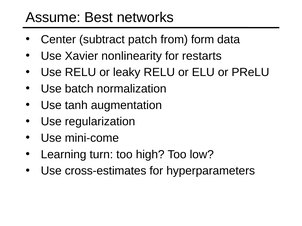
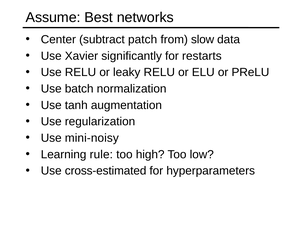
form: form -> slow (203, 40)
nonlinearity: nonlinearity -> significantly (132, 56)
mini-come: mini-come -> mini-noisy (92, 138)
turn: turn -> rule (101, 155)
cross-estimates: cross-estimates -> cross-estimated (106, 171)
